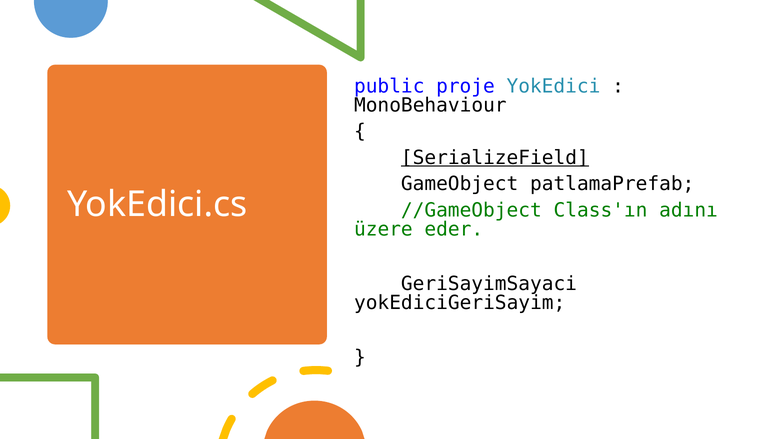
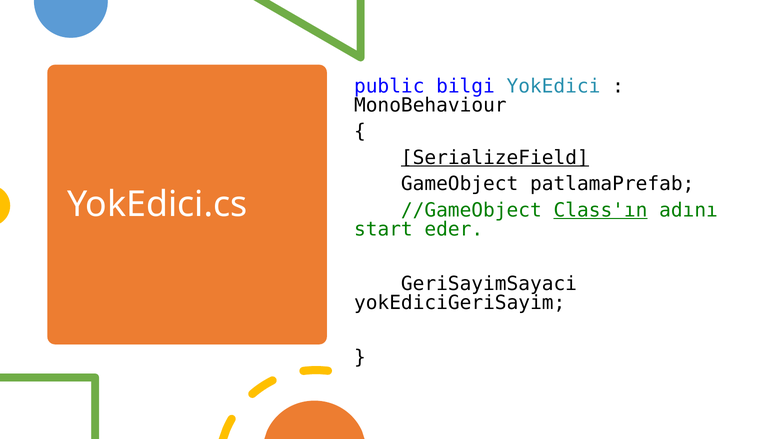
proje: proje -> bilgi (465, 86)
Class'ın underline: none -> present (601, 210)
üzere: üzere -> start (383, 229)
